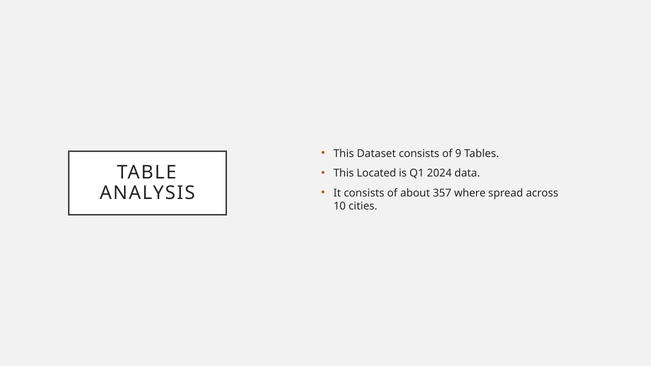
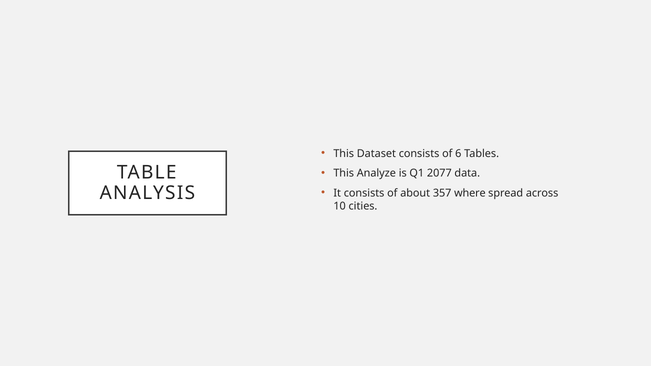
9: 9 -> 6 (458, 154)
Located: Located -> Analyze (376, 173)
2024: 2024 -> 2077 (439, 173)
